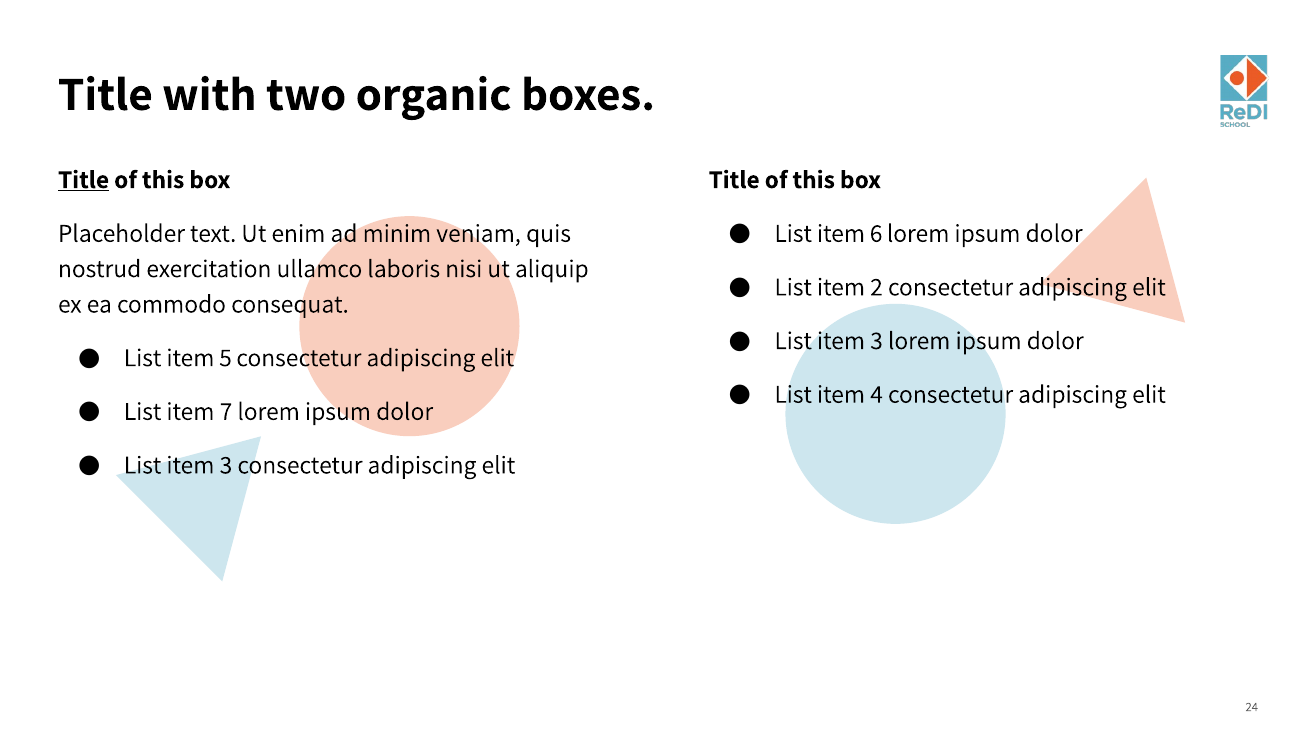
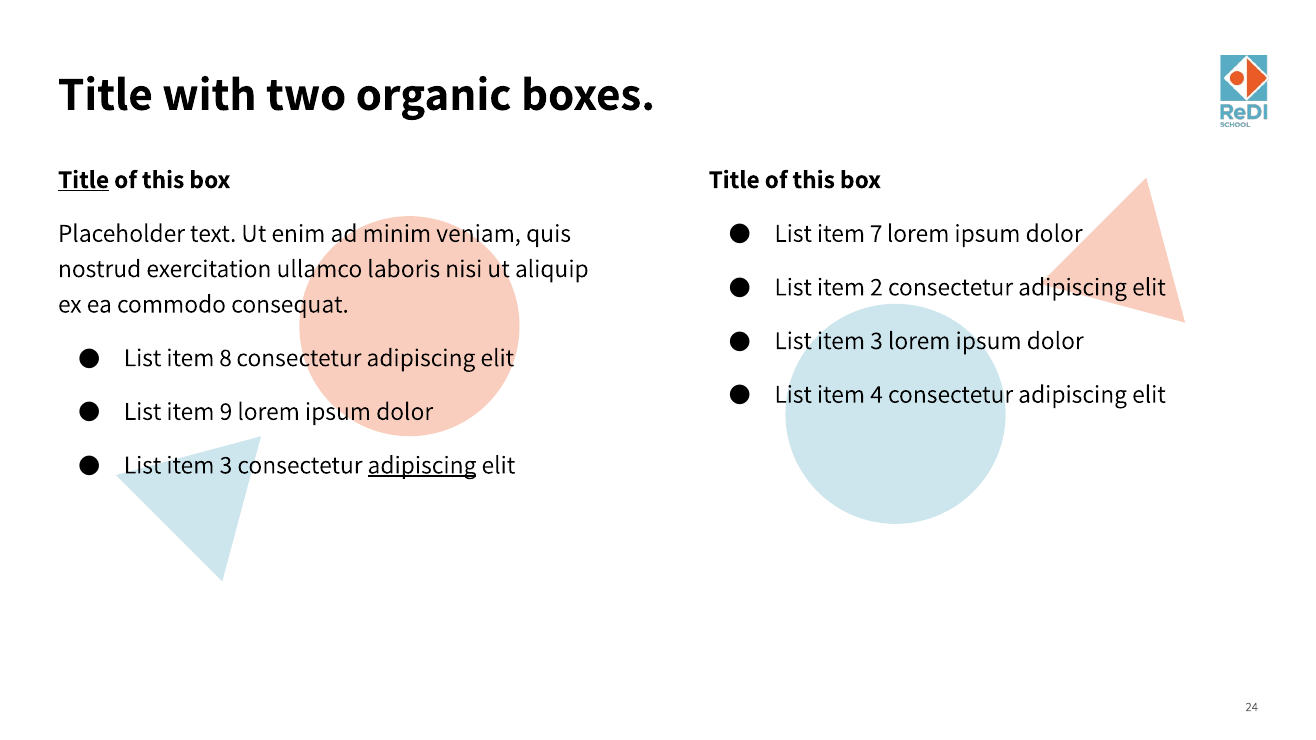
6: 6 -> 7 (876, 233)
5: 5 -> 8 (226, 358)
7: 7 -> 9 (226, 412)
adipiscing underline: none -> present (422, 465)
